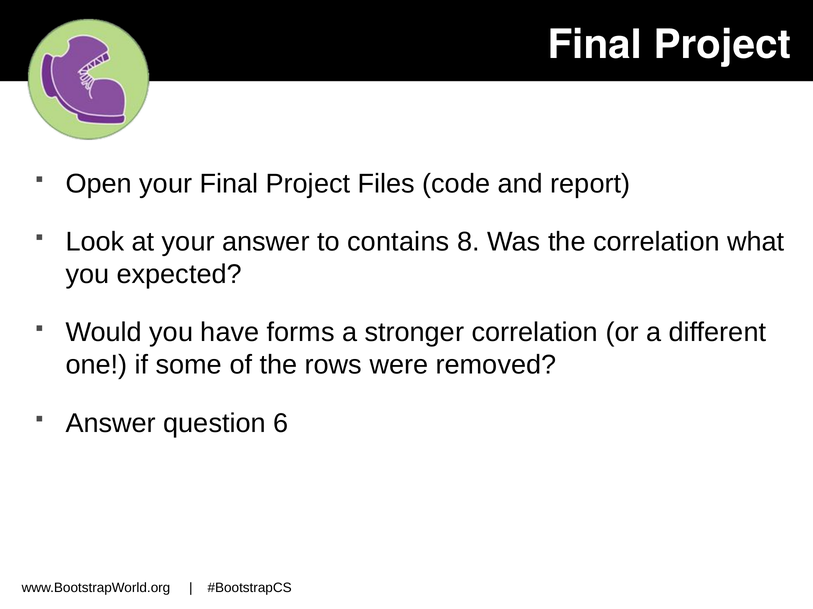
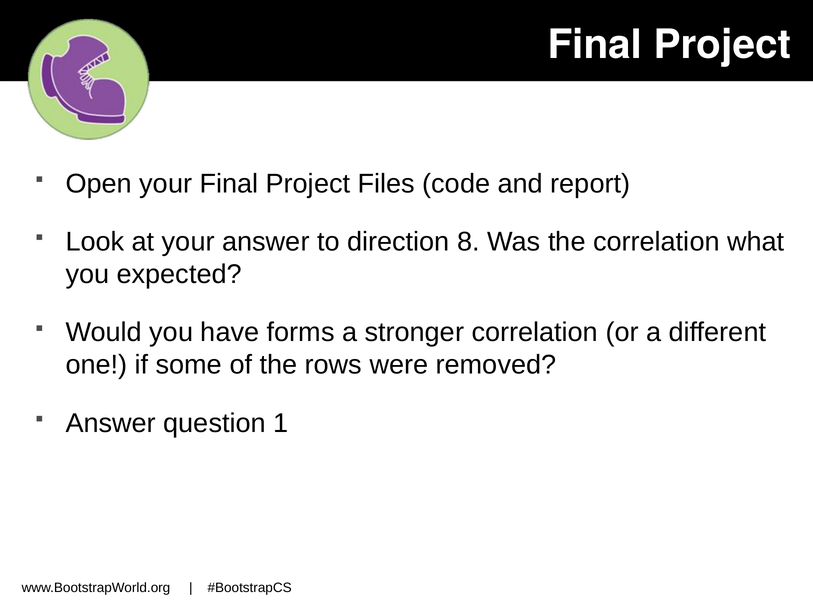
contains: contains -> direction (398, 242)
6: 6 -> 1 (281, 424)
